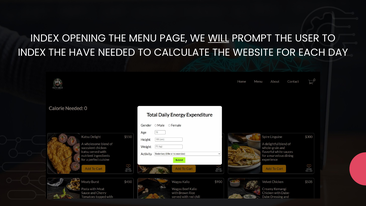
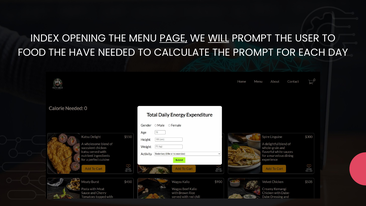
PAGE underline: none -> present (173, 38)
INDEX: INDEX -> FOOD (32, 52)
THE WEBSITE: WEBSITE -> PROMPT (253, 52)
